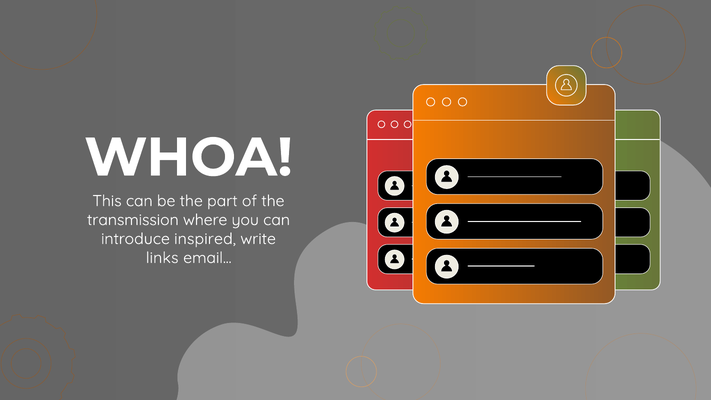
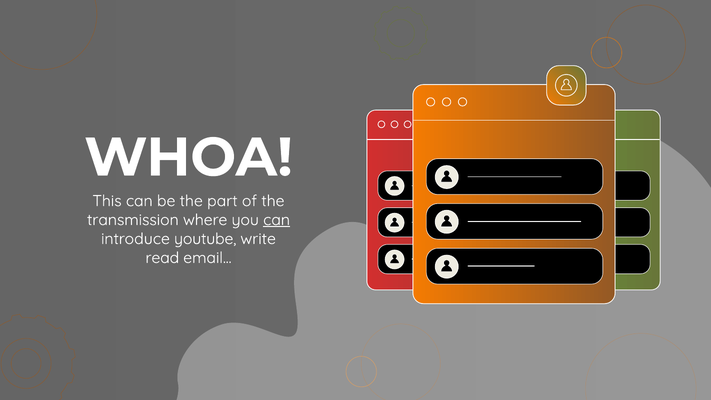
can underline: none -> present (277, 220)
inspired: inspired -> youtube (205, 239)
links: links -> read (162, 258)
